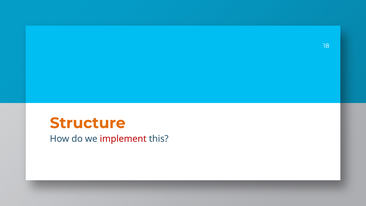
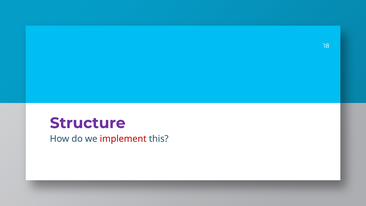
Structure colour: orange -> purple (88, 123)
